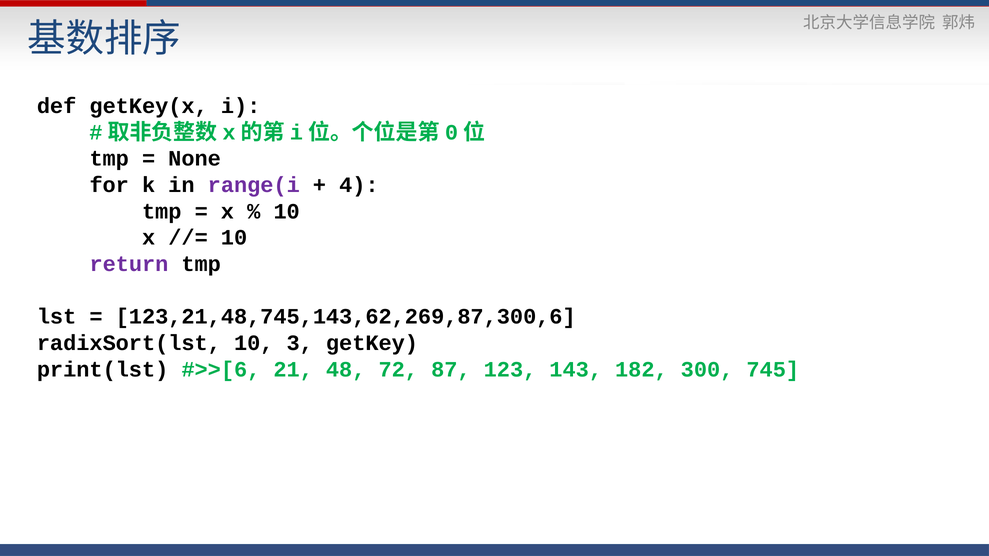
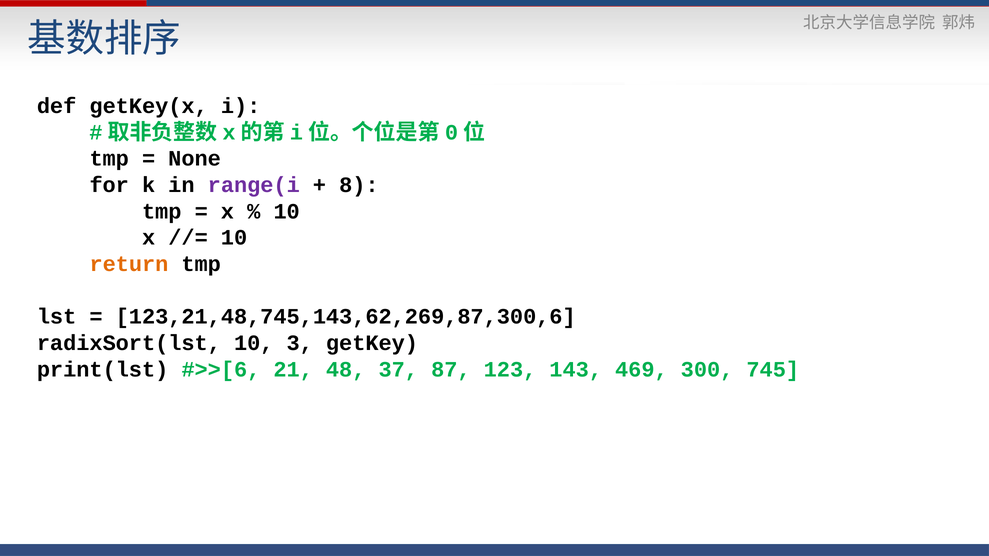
4: 4 -> 8 (359, 185)
return colour: purple -> orange (129, 264)
72: 72 -> 37 (398, 370)
182: 182 -> 469 (641, 370)
